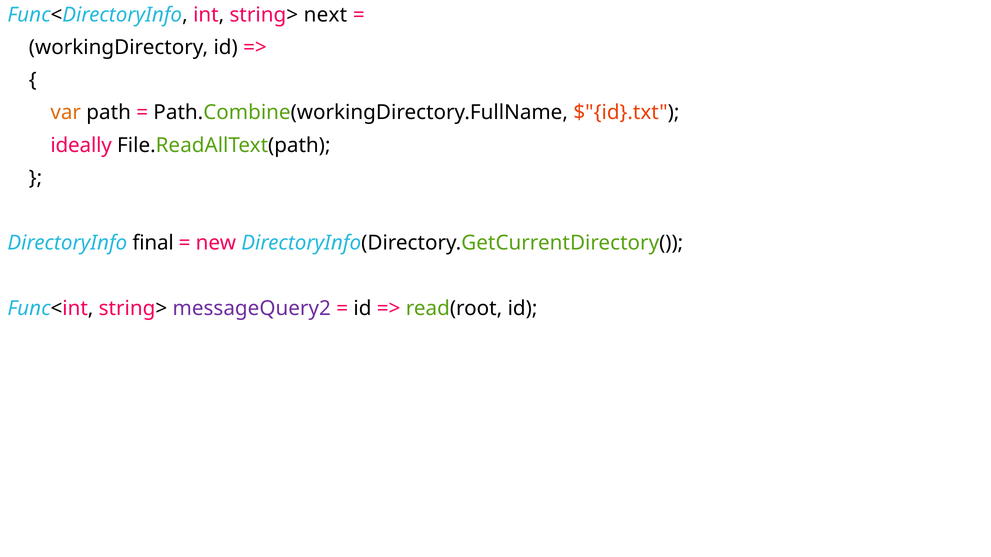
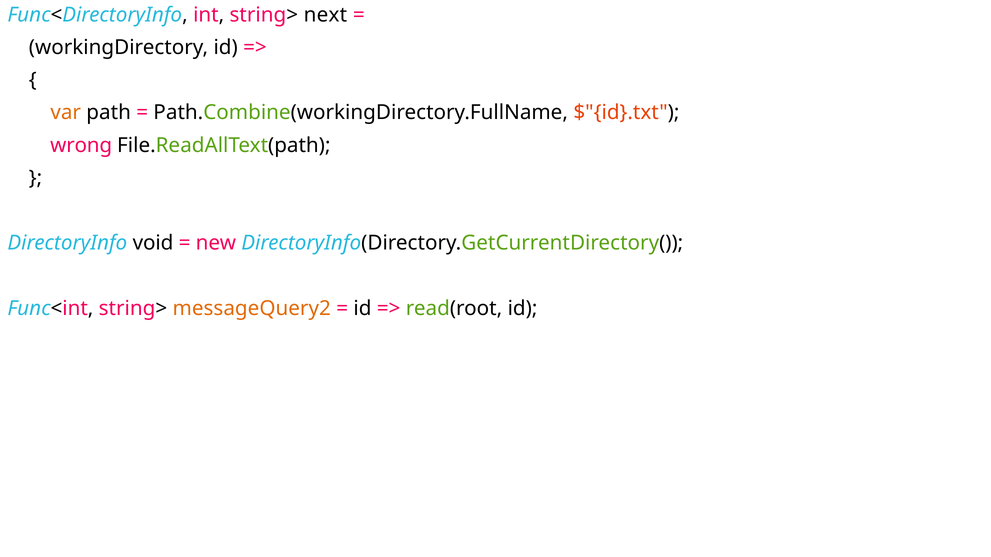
ideally: ideally -> wrong (81, 145)
final: final -> void (153, 243)
messageQuery2 colour: purple -> orange (252, 309)
